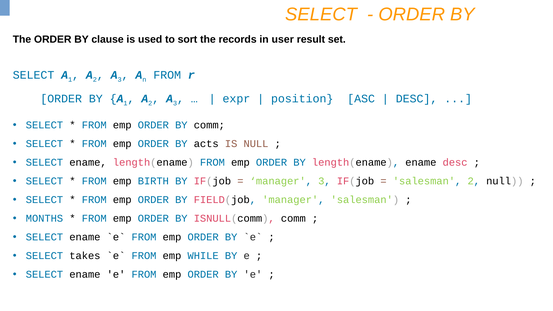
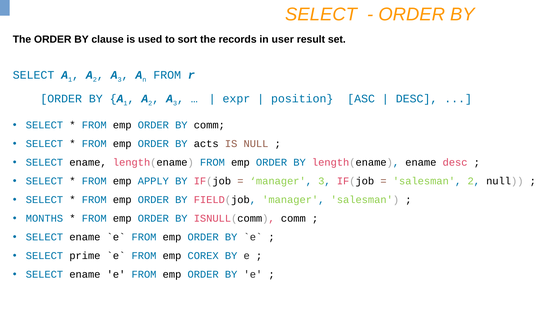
BIRTH: BIRTH -> APPLY (153, 181)
takes: takes -> prime (85, 256)
WHILE: WHILE -> COREX (203, 256)
